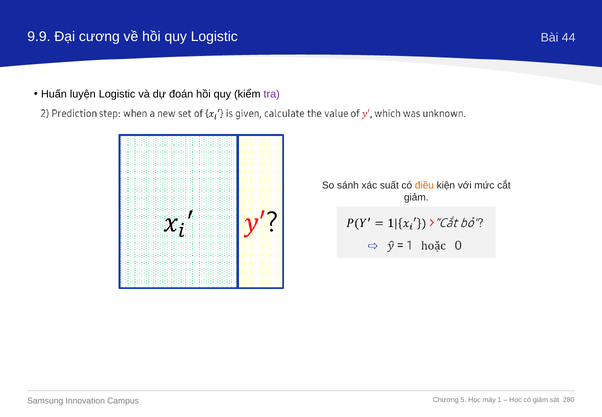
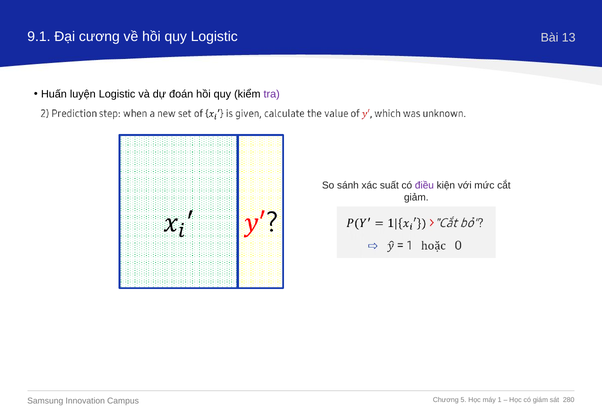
9.9: 9.9 -> 9.1 (39, 37)
44: 44 -> 13 (569, 37)
điều colour: orange -> purple (424, 185)
